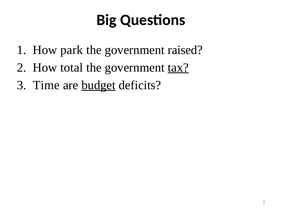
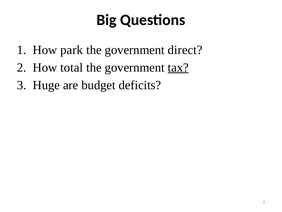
raised: raised -> direct (185, 50)
Time: Time -> Huge (46, 85)
budget underline: present -> none (99, 85)
